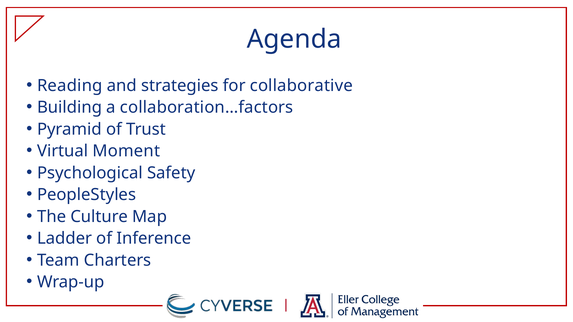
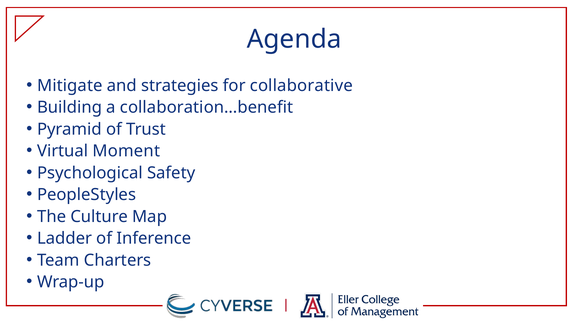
Reading: Reading -> Mitigate (70, 86)
collaboration…factors: collaboration…factors -> collaboration…benefit (207, 107)
